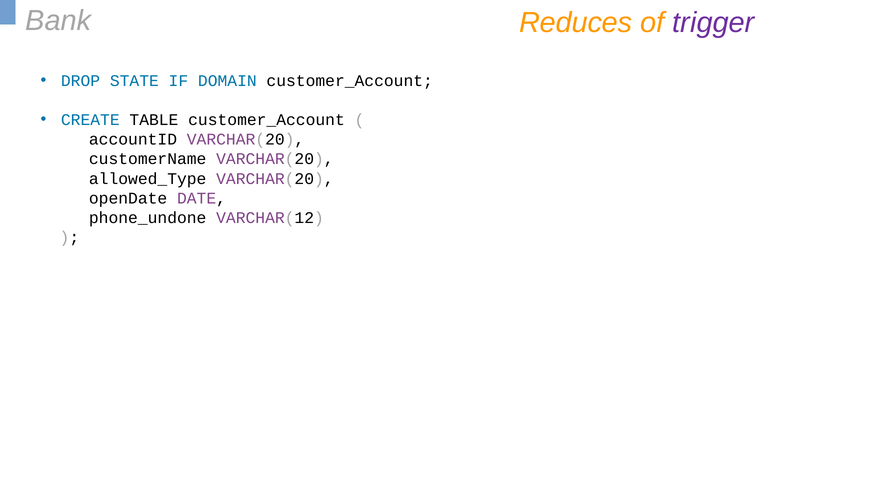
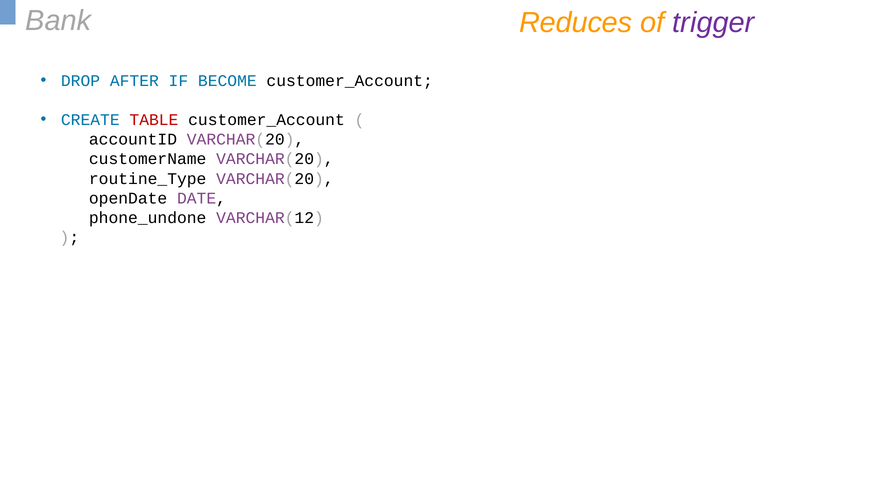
STATE: STATE -> AFTER (134, 81)
DOMAIN: DOMAIN -> BECOME (227, 81)
TABLE colour: black -> red (154, 120)
allowed_Type: allowed_Type -> routine_Type (148, 179)
